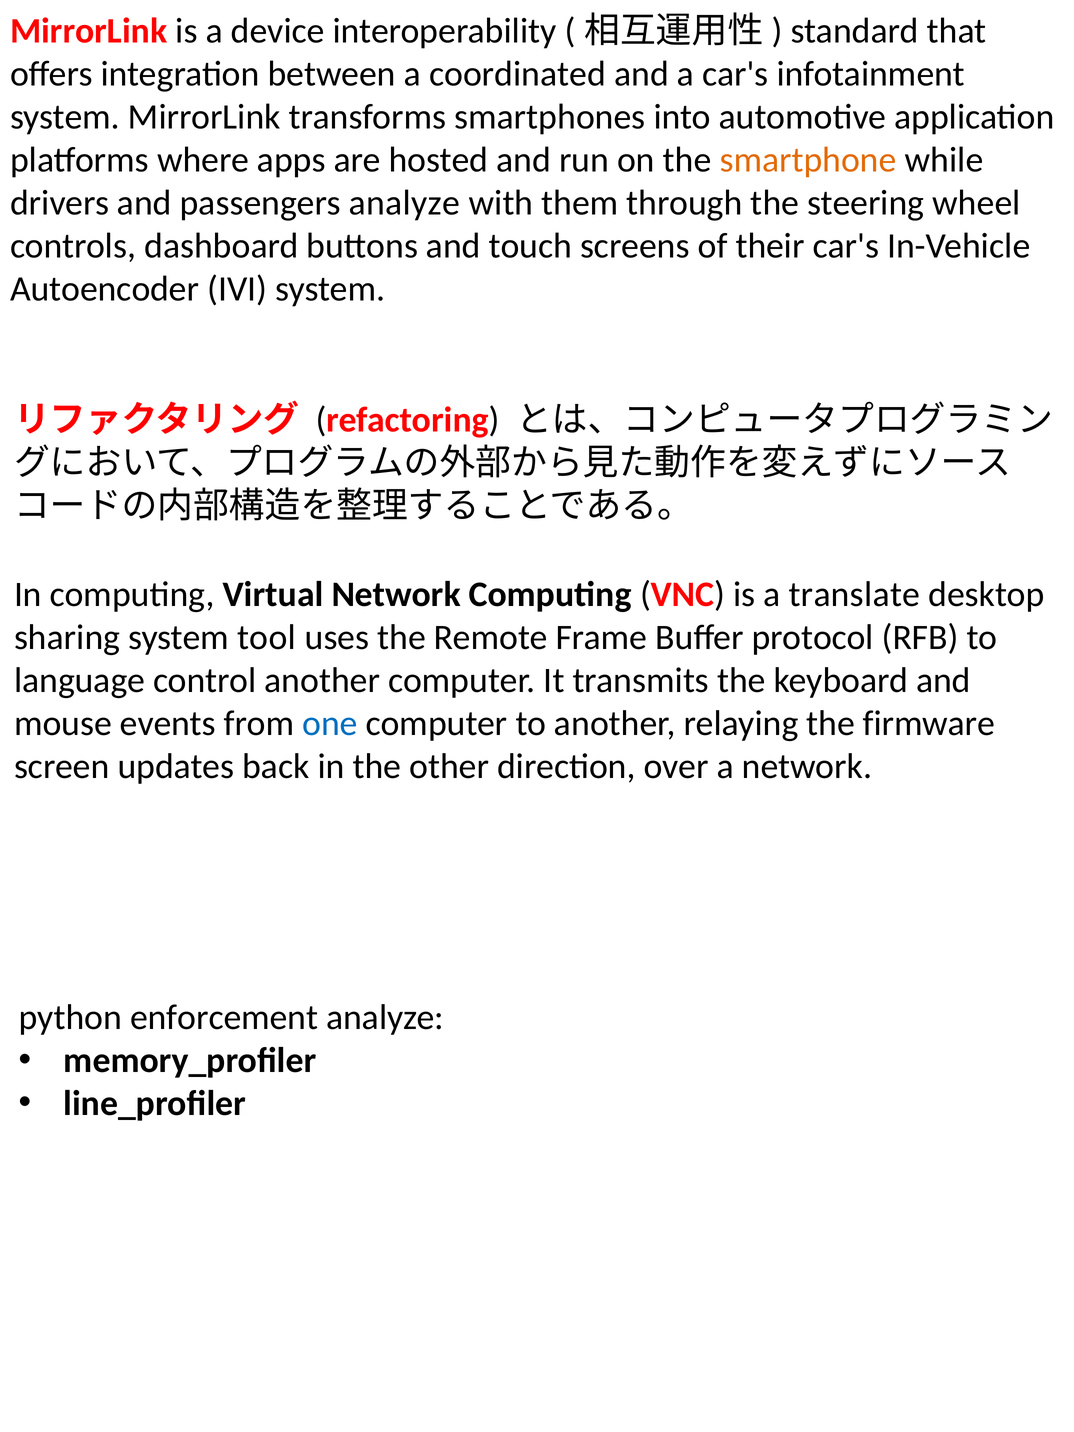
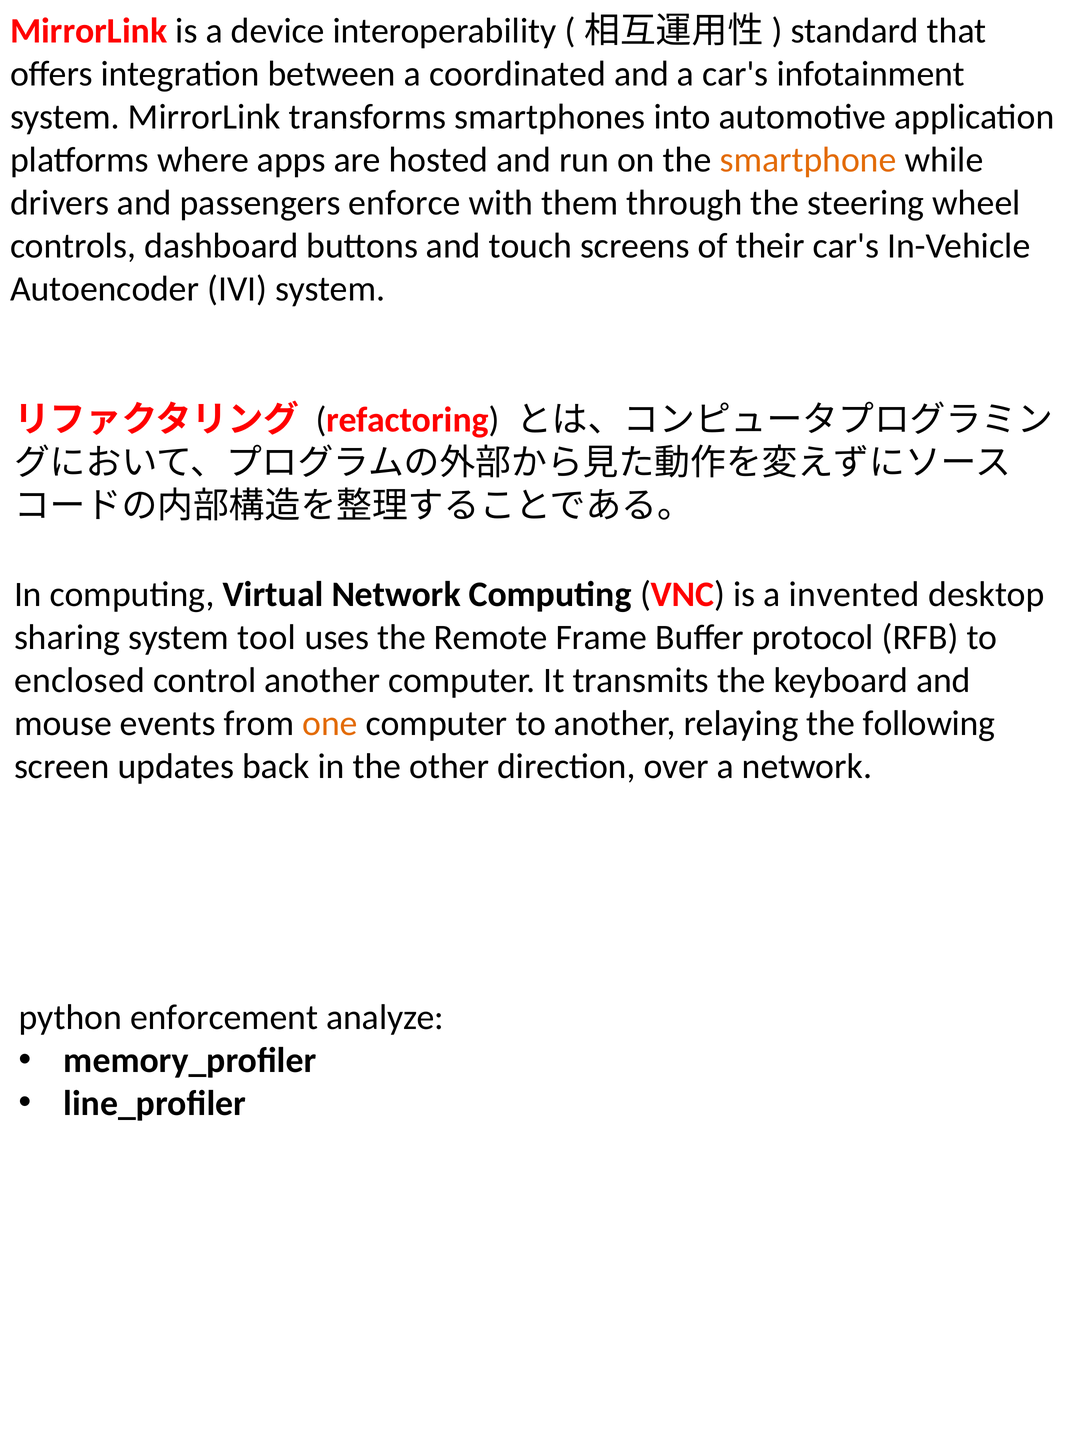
passengers analyze: analyze -> enforce (405, 203)
translate: translate -> invented (854, 595)
language: language -> enclosed (79, 680)
one colour: blue -> orange (330, 723)
firmware: firmware -> following (929, 723)
